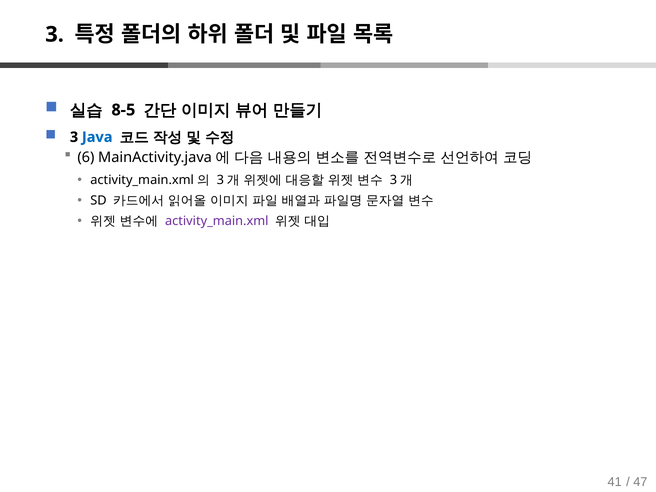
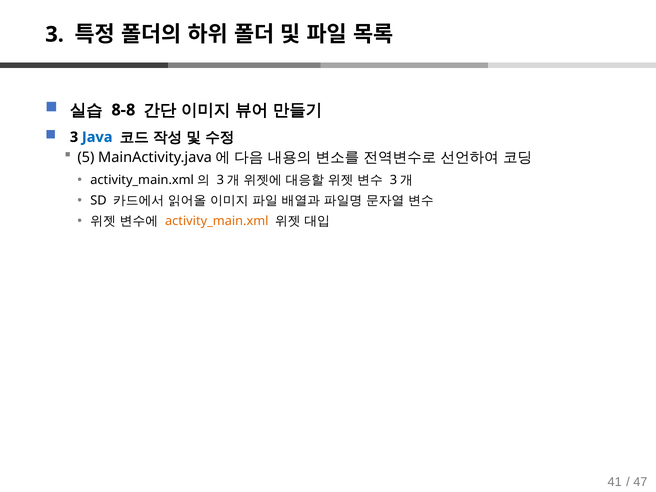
8-5: 8-5 -> 8-8 (123, 110)
6: 6 -> 5 (86, 158)
activity_main.xml colour: purple -> orange (217, 221)
